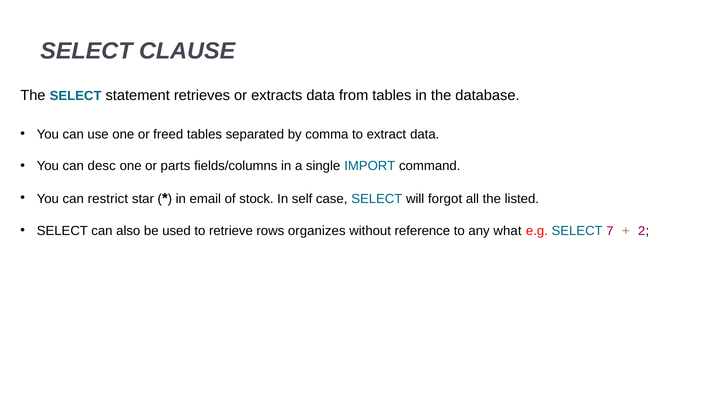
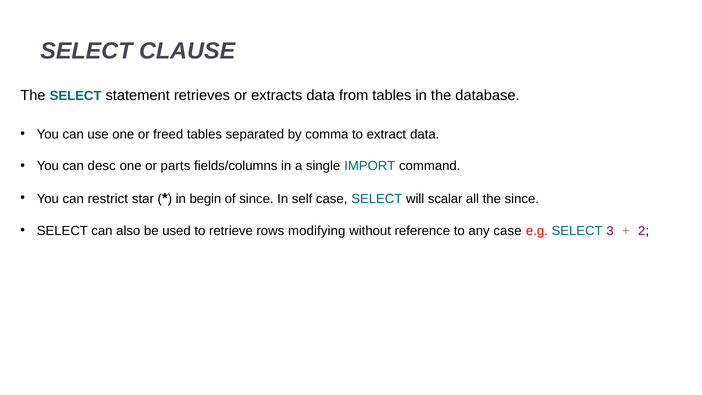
email: email -> begin (205, 199)
of stock: stock -> since (256, 199)
forgot: forgot -> scalar (445, 199)
the listed: listed -> since (522, 199)
organizes: organizes -> modifying (317, 231)
any what: what -> case (507, 231)
7: 7 -> 3 (610, 231)
